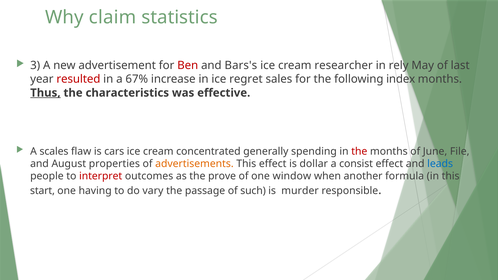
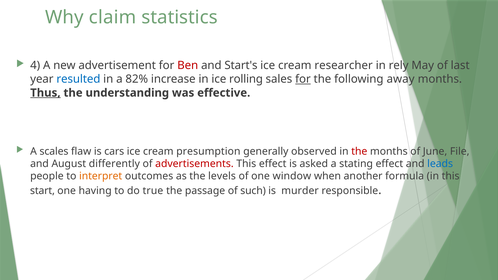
3: 3 -> 4 (35, 66)
Bars's: Bars's -> Start's (241, 66)
resulted colour: red -> blue (78, 79)
67%: 67% -> 82% (137, 79)
regret: regret -> rolling (246, 79)
for underline: none -> present (303, 79)
index: index -> away (401, 79)
characteristics: characteristics -> understanding (127, 93)
concentrated: concentrated -> presumption (208, 151)
spending: spending -> observed (314, 151)
properties: properties -> differently (114, 164)
advertisements colour: orange -> red (194, 164)
dollar: dollar -> asked (314, 164)
consist: consist -> stating (356, 164)
interpret colour: red -> orange (101, 176)
prove: prove -> levels (222, 176)
vary: vary -> true (153, 191)
